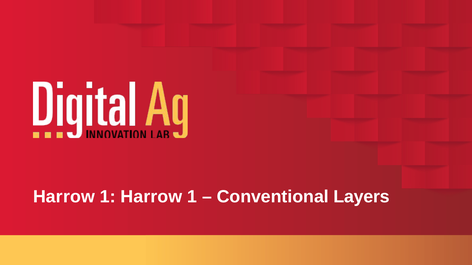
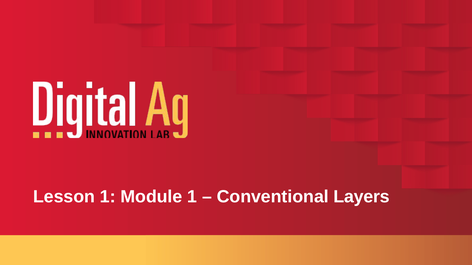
Harrow: Harrow -> Lesson (64, 197)
1 Harrow: Harrow -> Module (151, 197)
